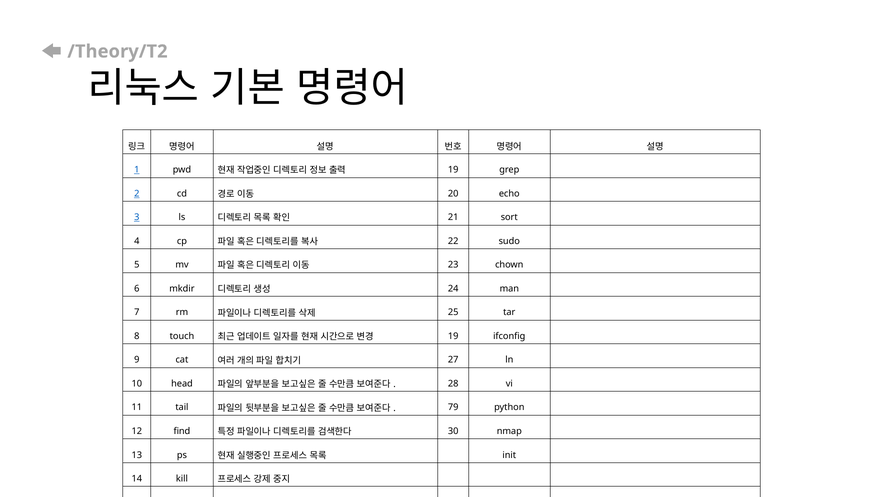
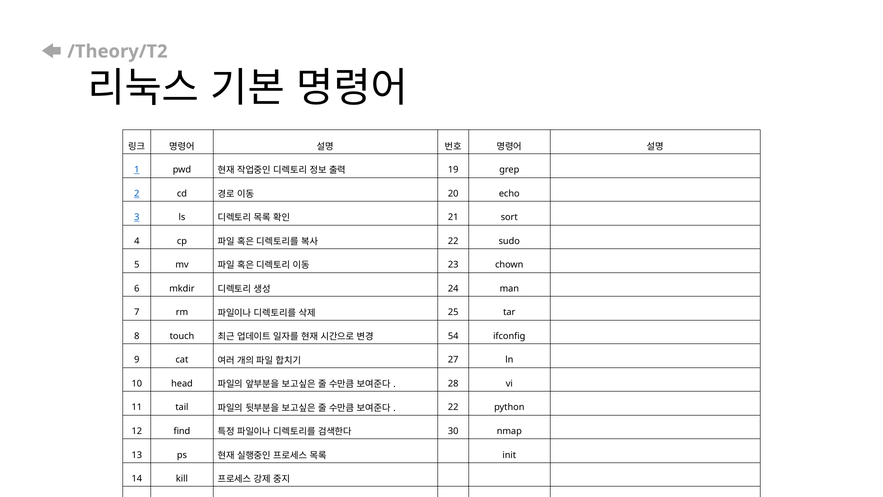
19: 19 -> 54 (453, 336)
79: 79 -> 22 (453, 407)
